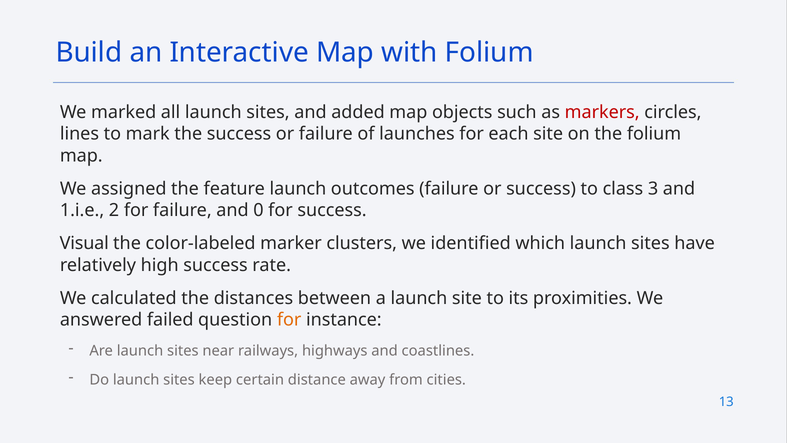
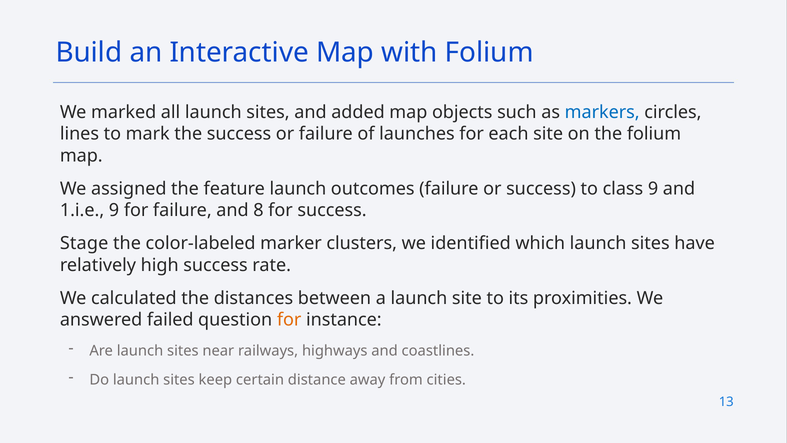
markers colour: red -> blue (602, 112)
class 3: 3 -> 9 (653, 189)
1.i.e 2: 2 -> 9 (114, 210)
0: 0 -> 8 (258, 210)
Visual: Visual -> Stage (84, 243)
